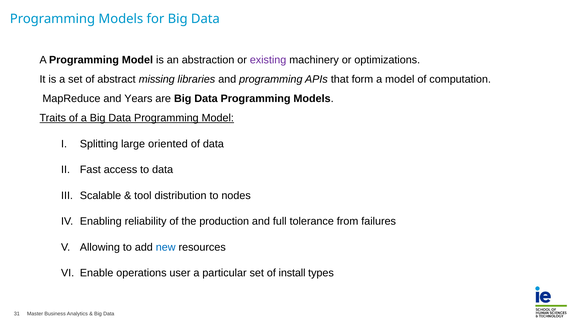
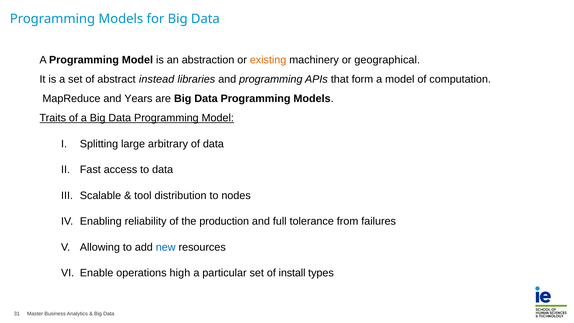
existing colour: purple -> orange (268, 60)
optimizations: optimizations -> geographical (387, 60)
missing: missing -> instead (157, 79)
oriented: oriented -> arbitrary (168, 144)
user: user -> high (180, 273)
